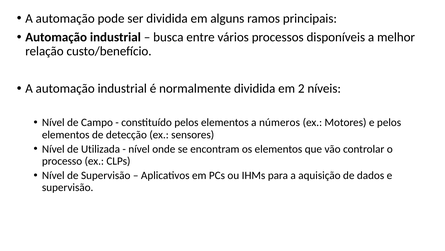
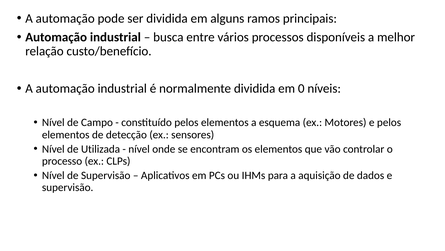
2: 2 -> 0 (301, 88)
números: números -> esquema (280, 122)
